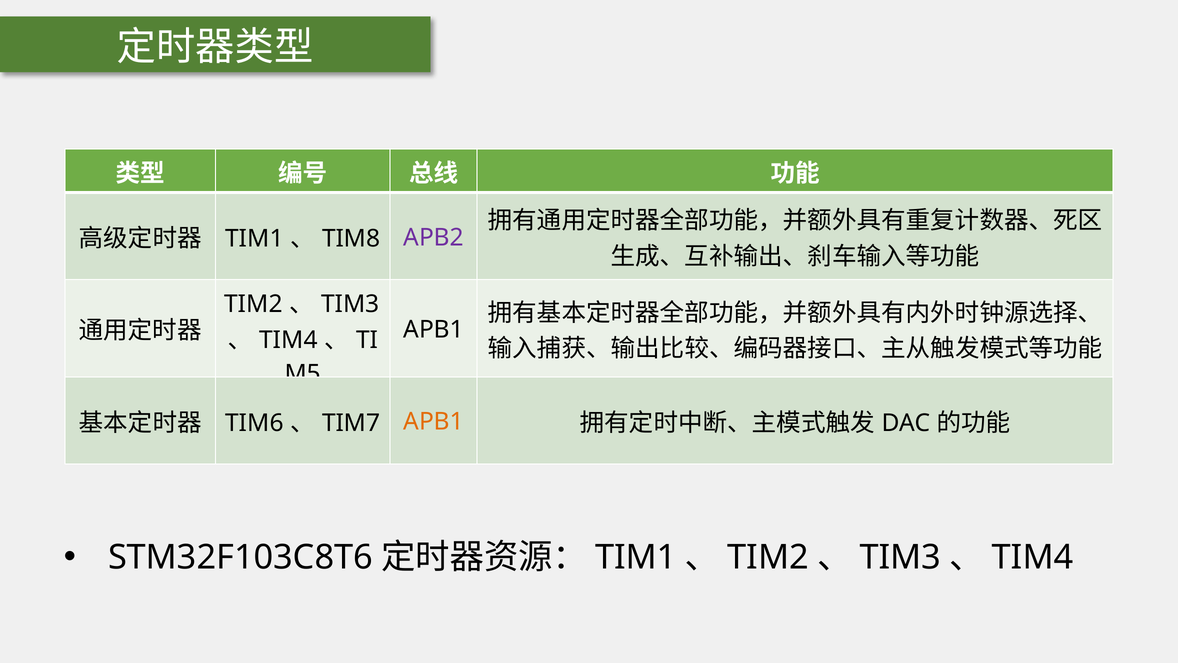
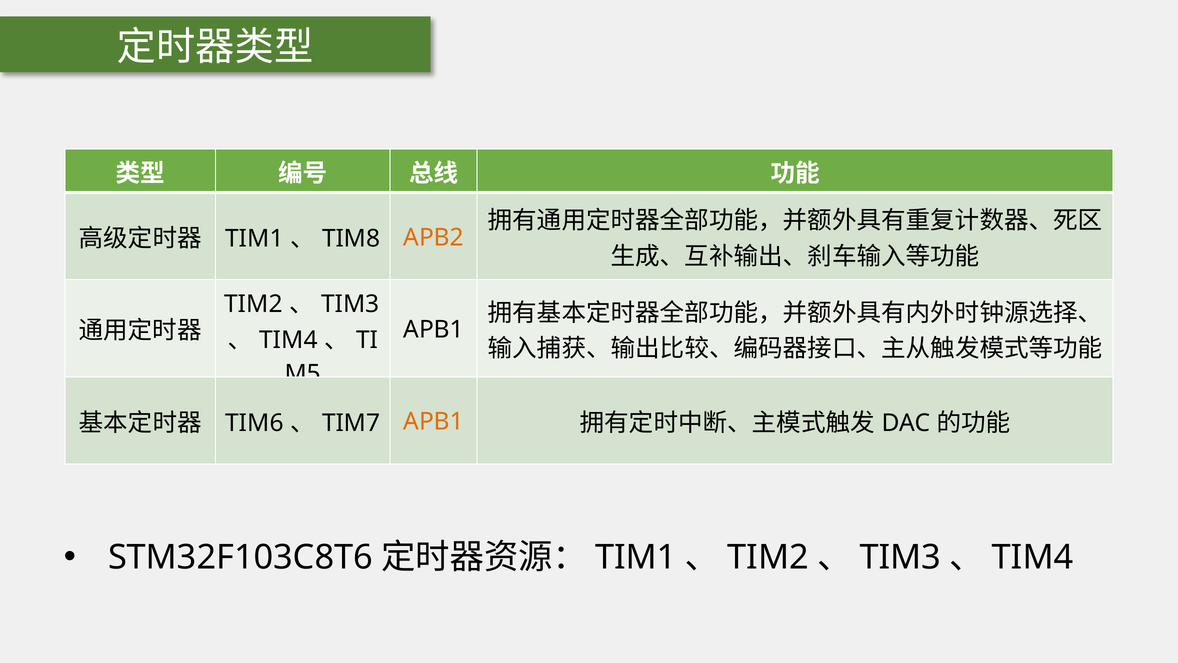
APB2 colour: purple -> orange (434, 237)
